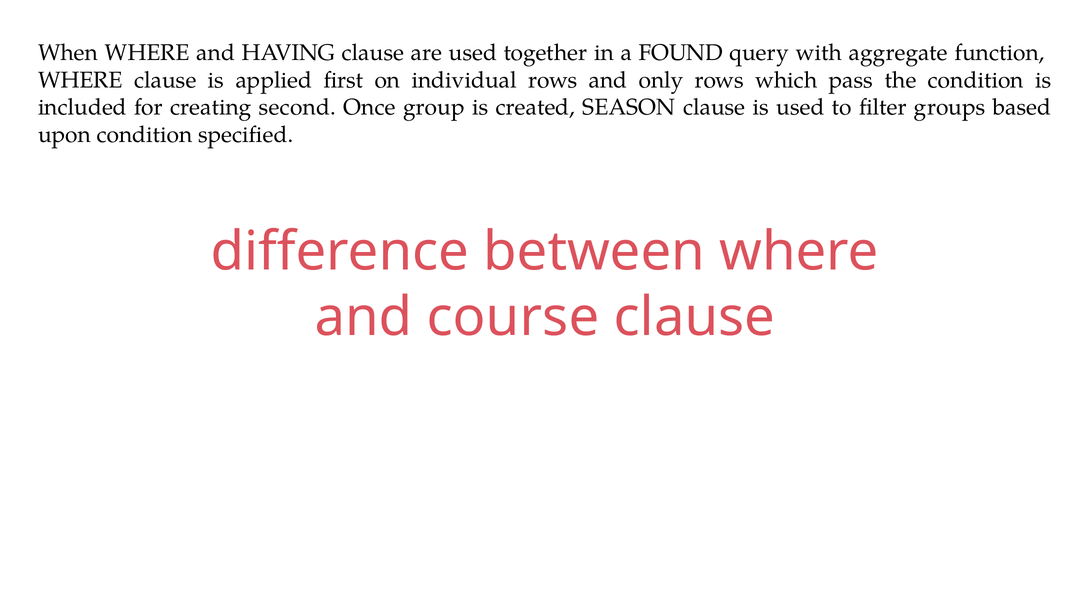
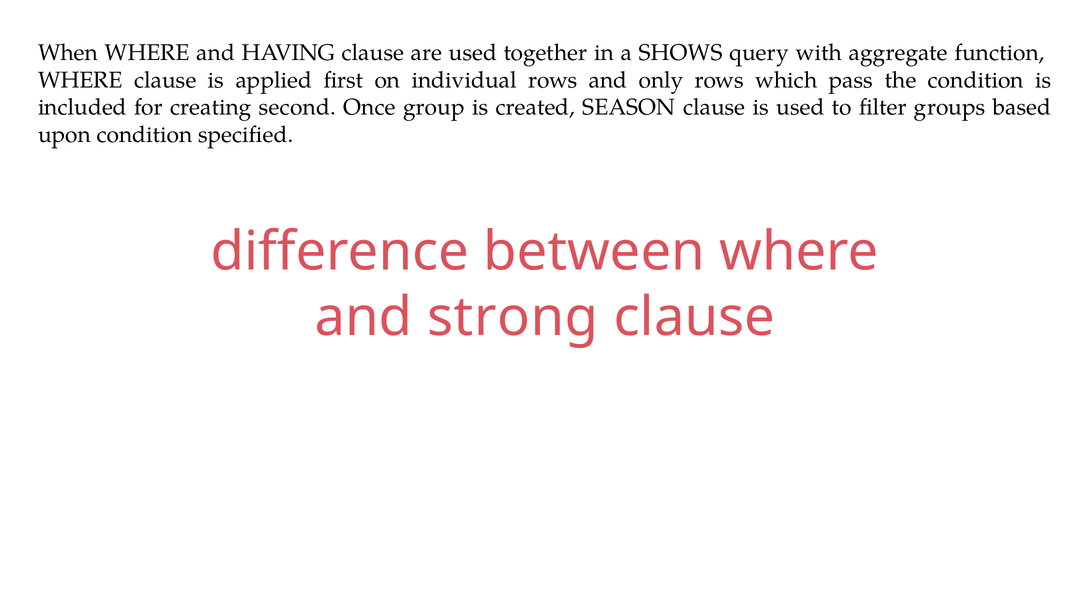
FOUND: FOUND -> SHOWS (681, 53)
course: course -> strong (513, 317)
